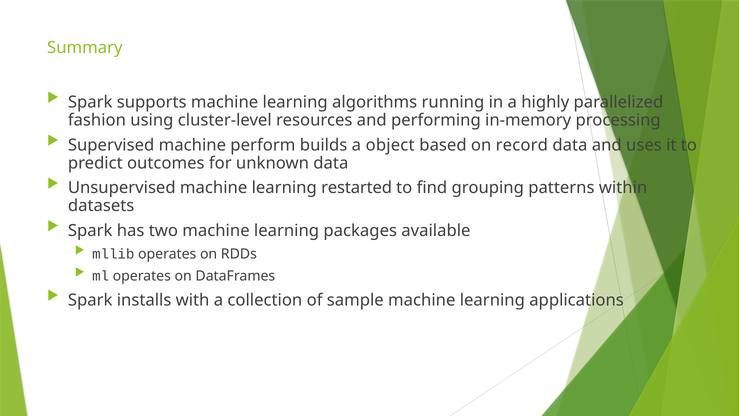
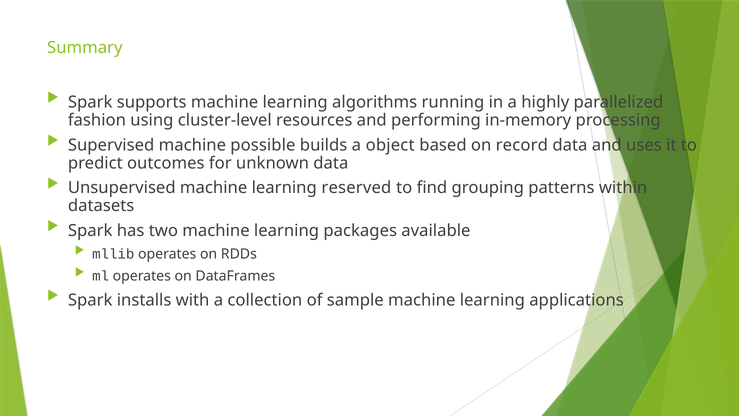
perform: perform -> possible (263, 145)
restarted: restarted -> reserved (356, 188)
